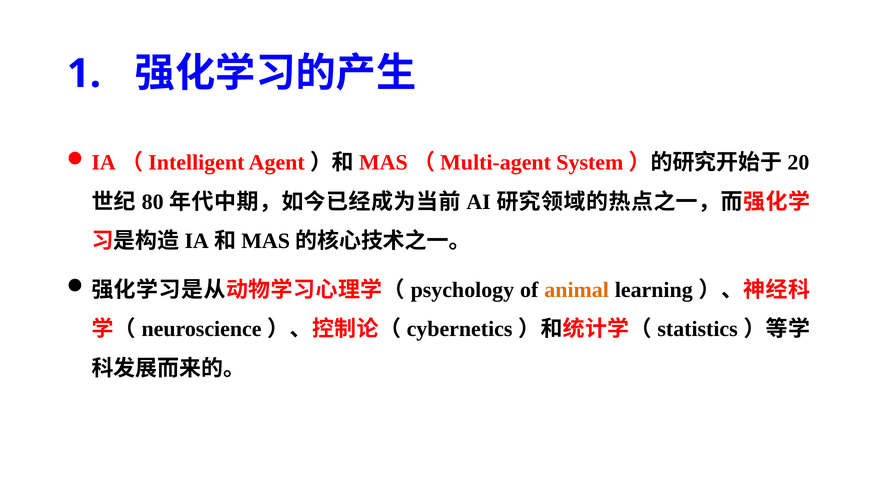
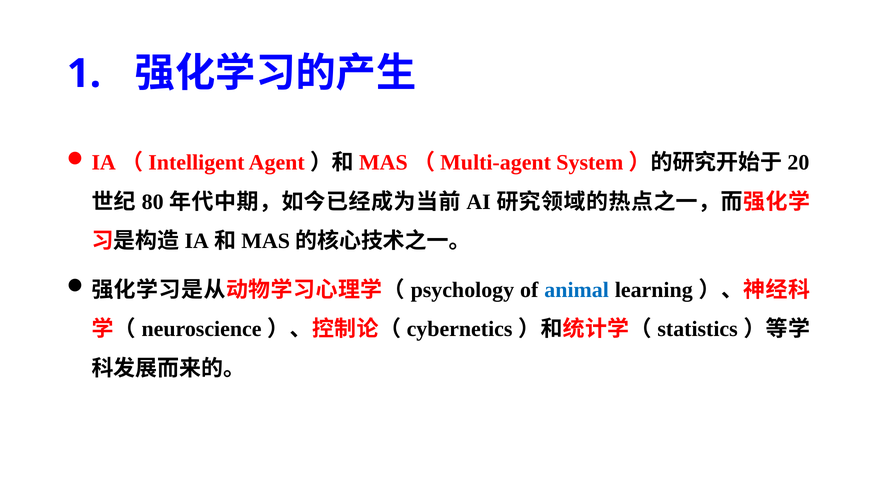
animal colour: orange -> blue (577, 290)
